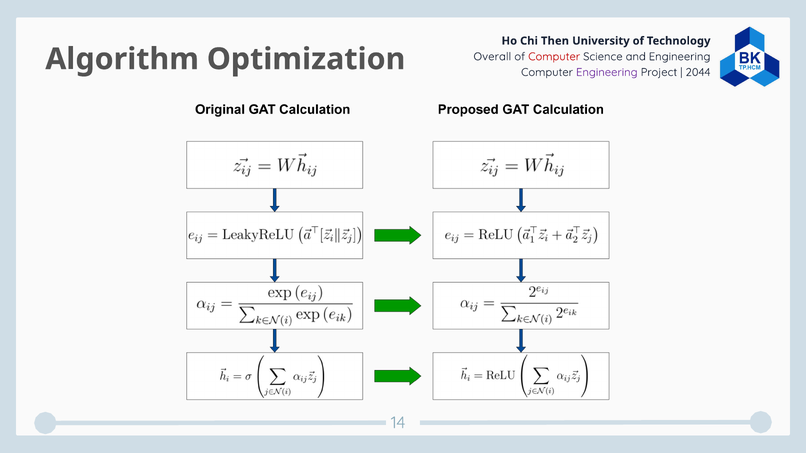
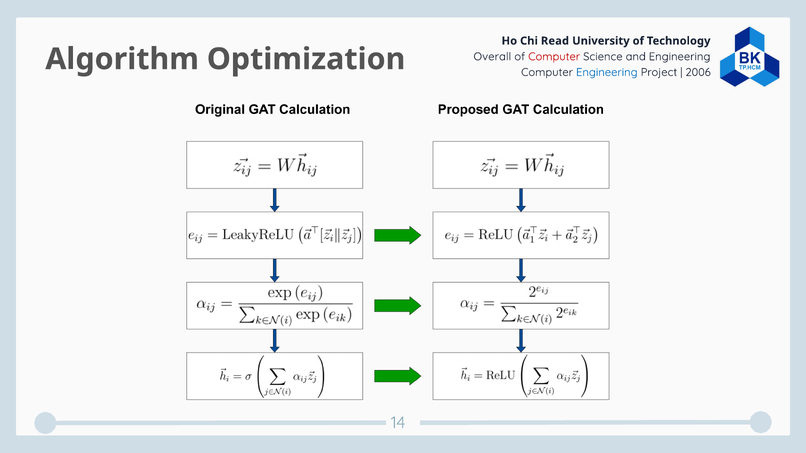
Then: Then -> Read (555, 41)
Engineering colour: purple -> blue (607, 72)
2044: 2044 -> 2006 (698, 72)
